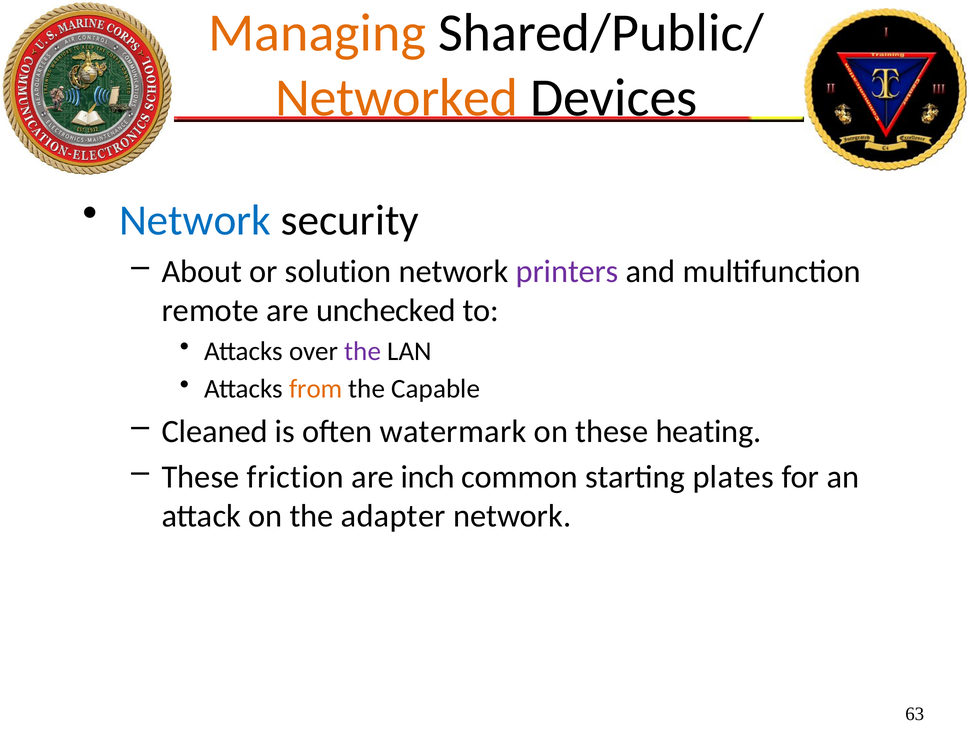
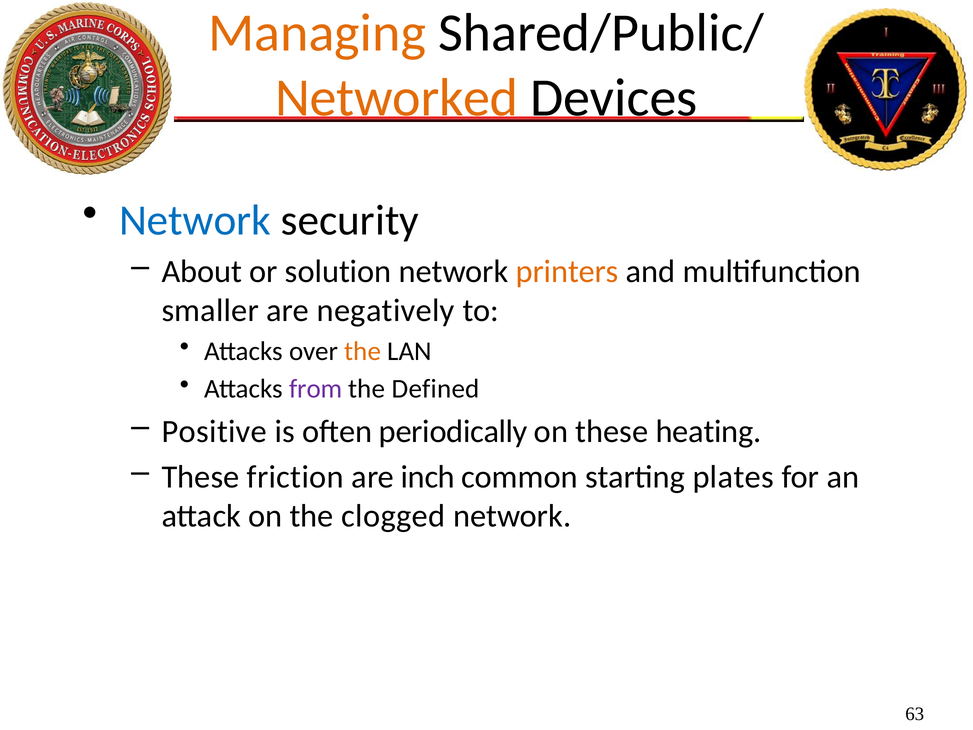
printers colour: purple -> orange (567, 271)
remote: remote -> smaller (210, 310)
unchecked: unchecked -> negatively (386, 310)
the colour: purple -> orange (363, 351)
from colour: orange -> purple (316, 389)
Capable: Capable -> Defined (436, 389)
Cleaned: Cleaned -> Positive (214, 431)
watermark: watermark -> periodically (453, 431)
adapter: adapter -> clogged (393, 516)
